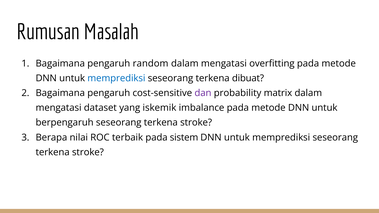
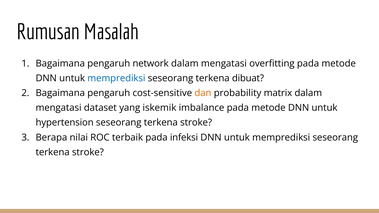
random: random -> network (151, 63)
dan colour: purple -> orange (203, 93)
berpengaruh: berpengaruh -> hypertension (65, 123)
sistem: sistem -> infeksi (184, 138)
